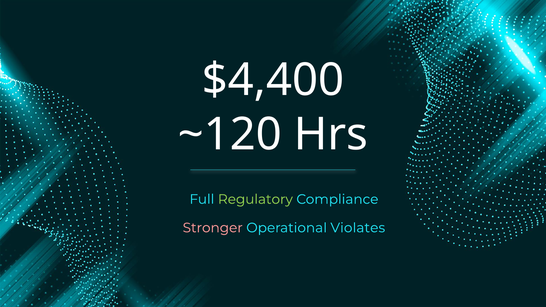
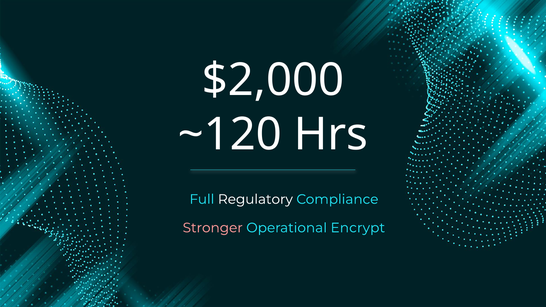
$4,400: $4,400 -> $2,000 (273, 80)
Regulatory colour: light green -> white (255, 199)
Violates: Violates -> Encrypt (358, 228)
